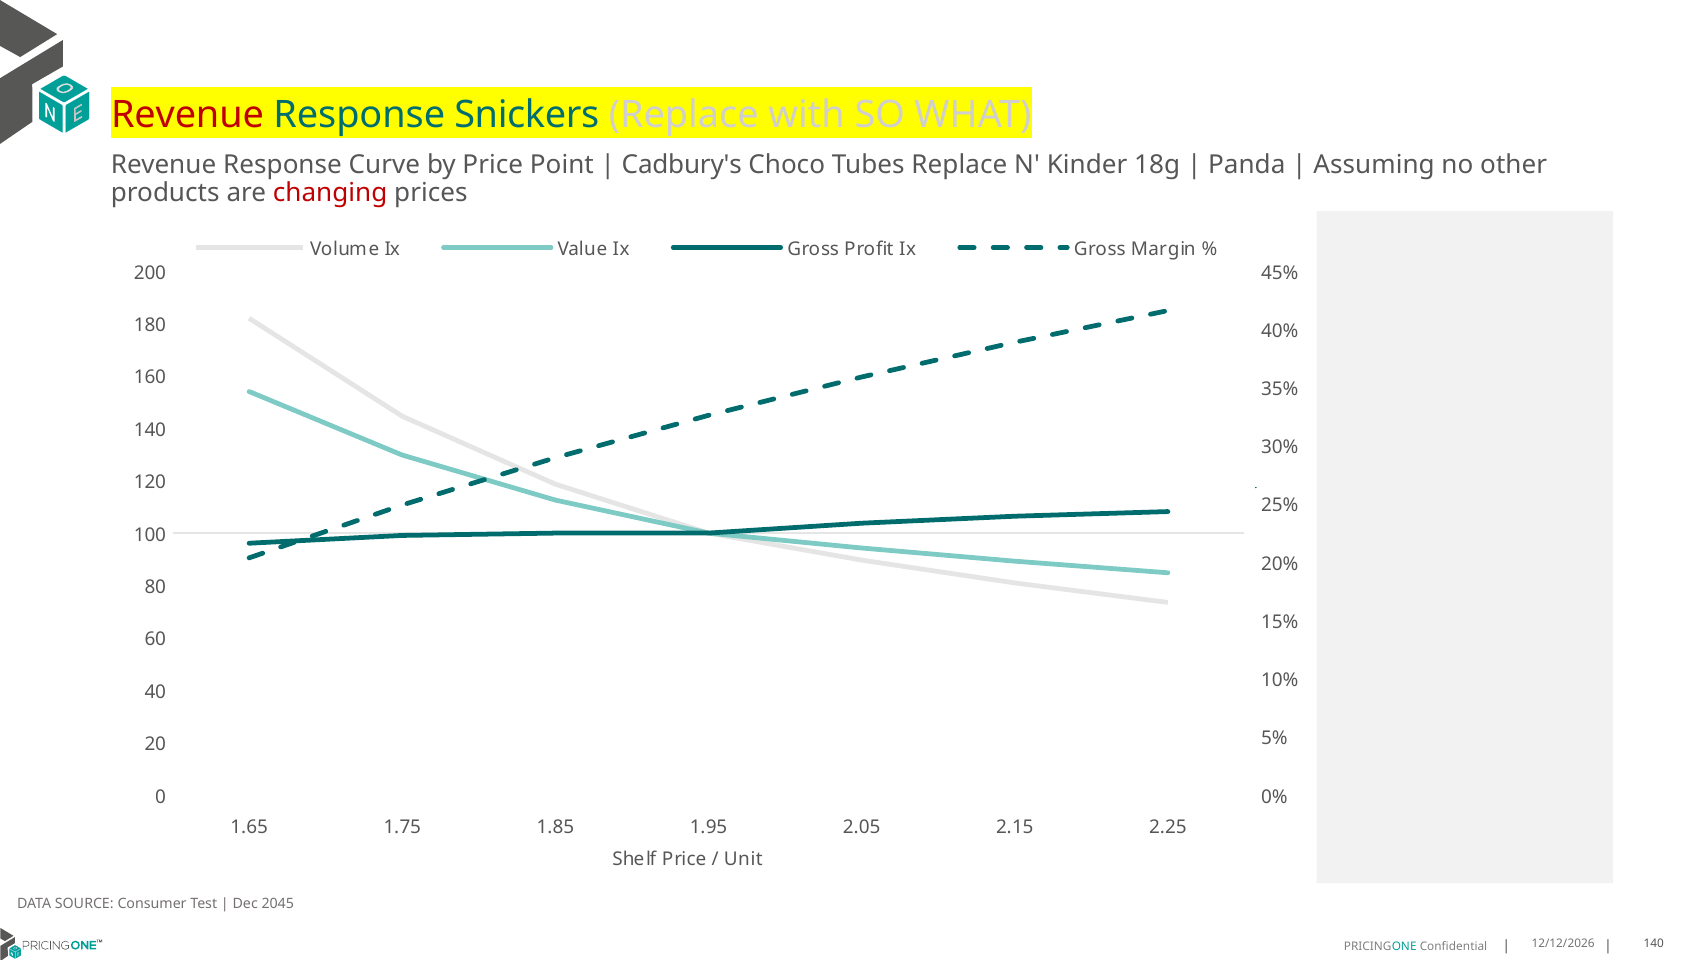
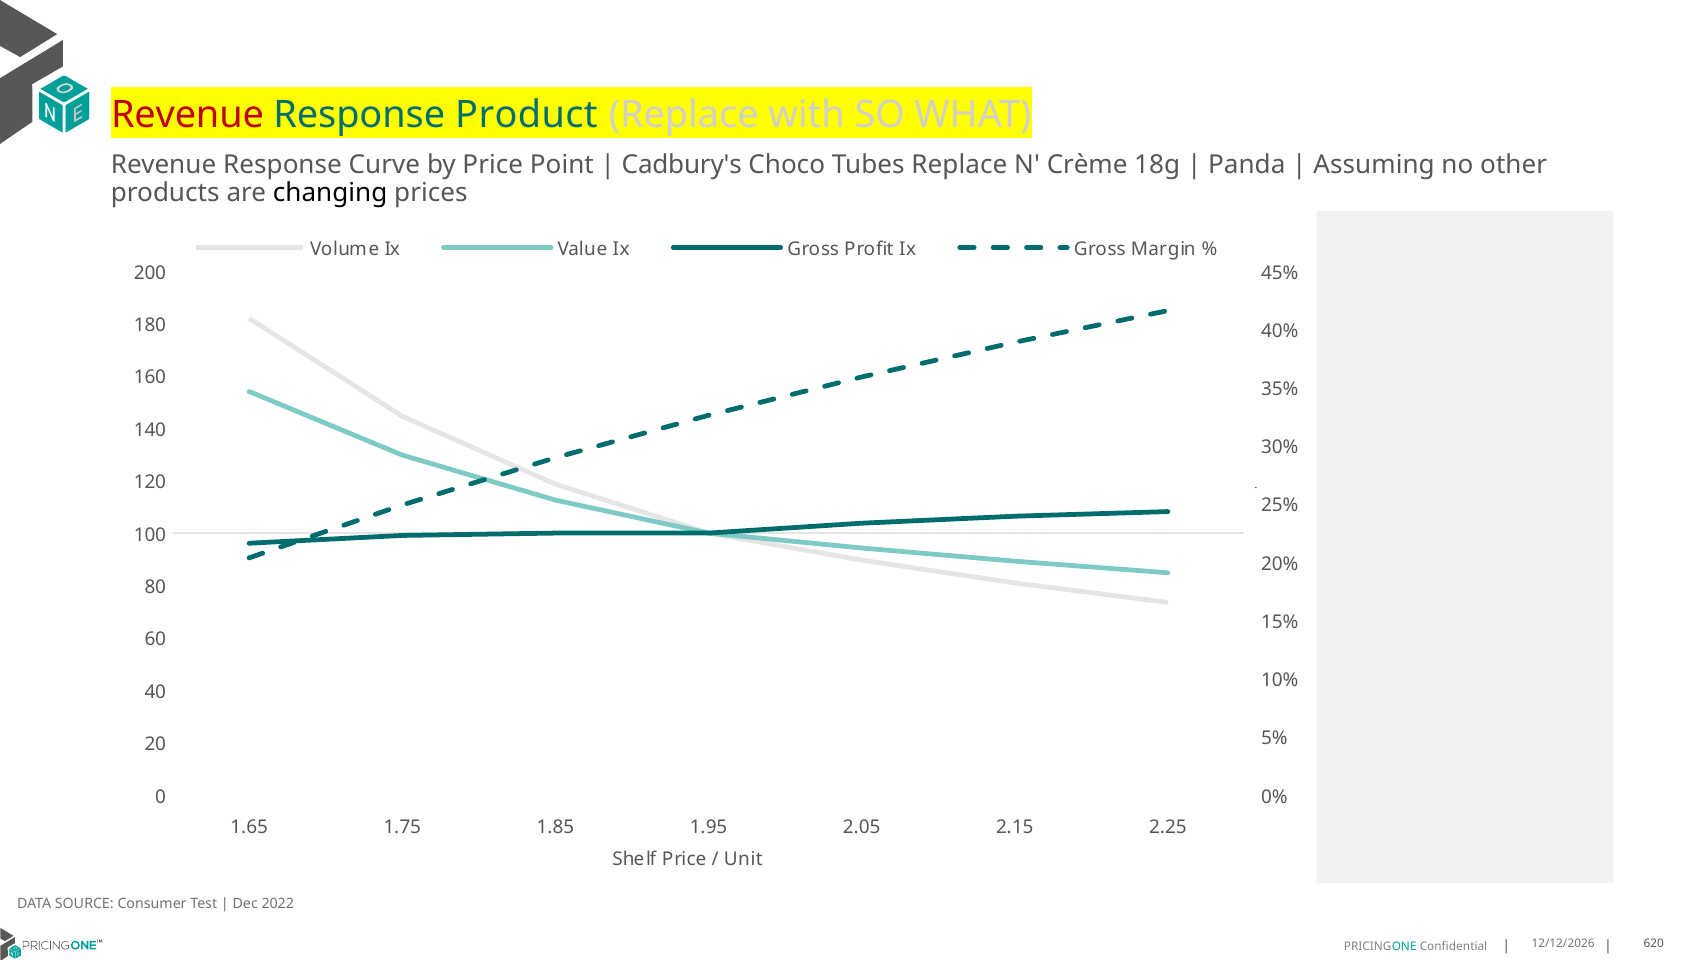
Snickers: Snickers -> Product (526, 115)
Kinder: Kinder -> Crème (1087, 165)
changing colour: red -> black (330, 193)
2045: 2045 -> 2022 (278, 904)
140: 140 -> 620 (1654, 944)
